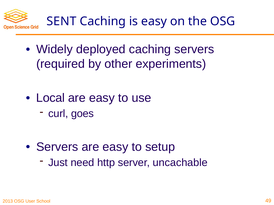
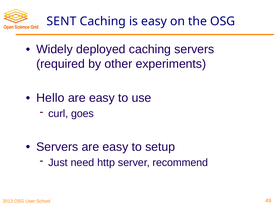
Local: Local -> Hello (50, 98)
uncachable: uncachable -> recommend (180, 163)
